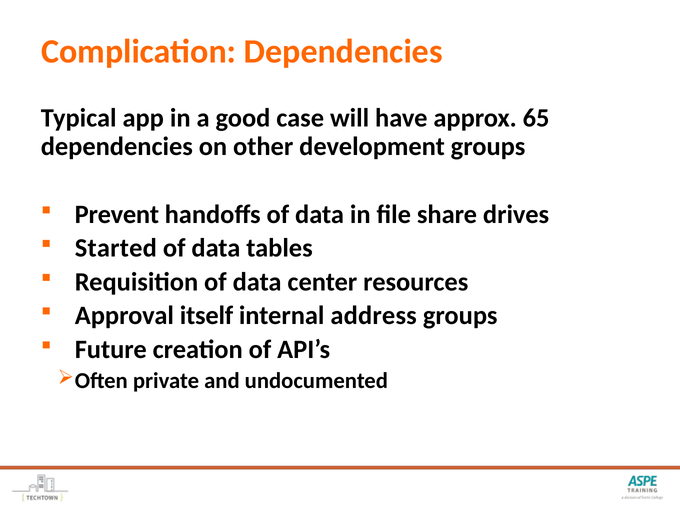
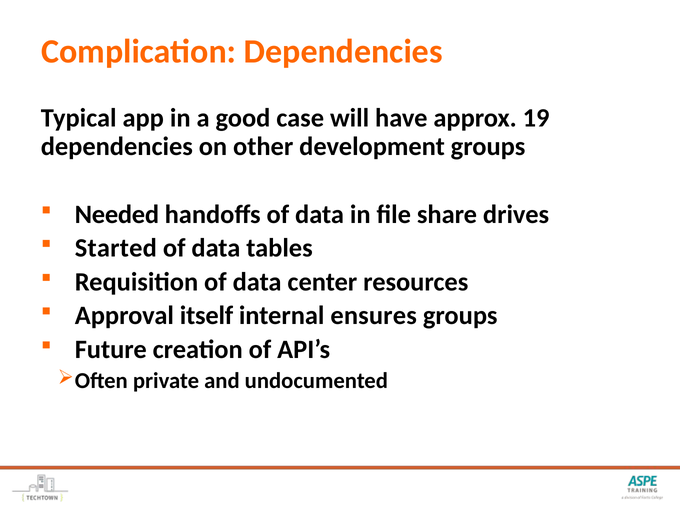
65: 65 -> 19 (536, 118)
Prevent: Prevent -> Needed (117, 214)
address: address -> ensures (374, 316)
